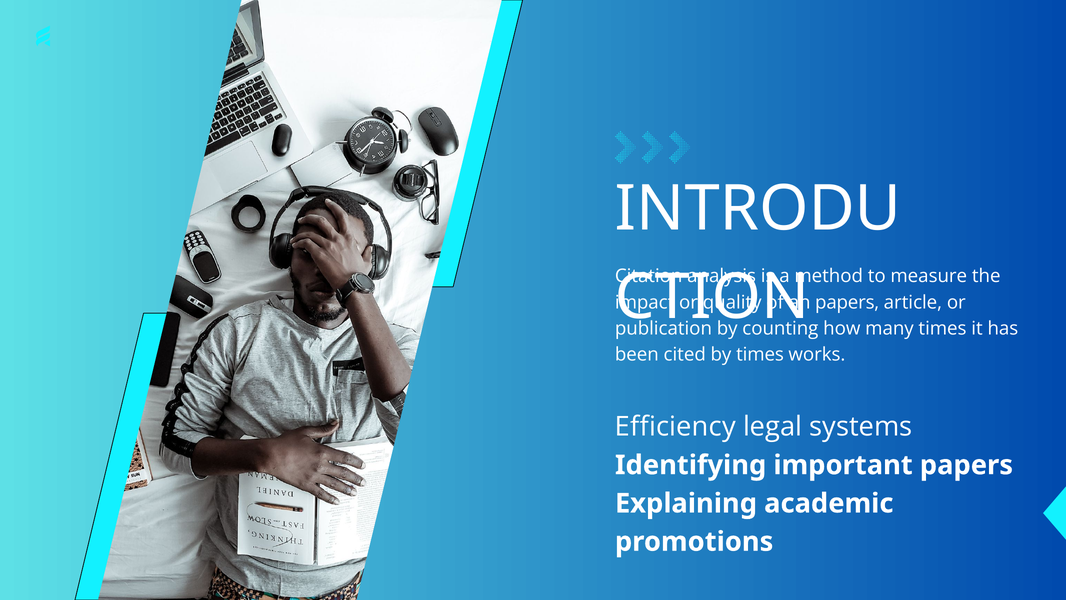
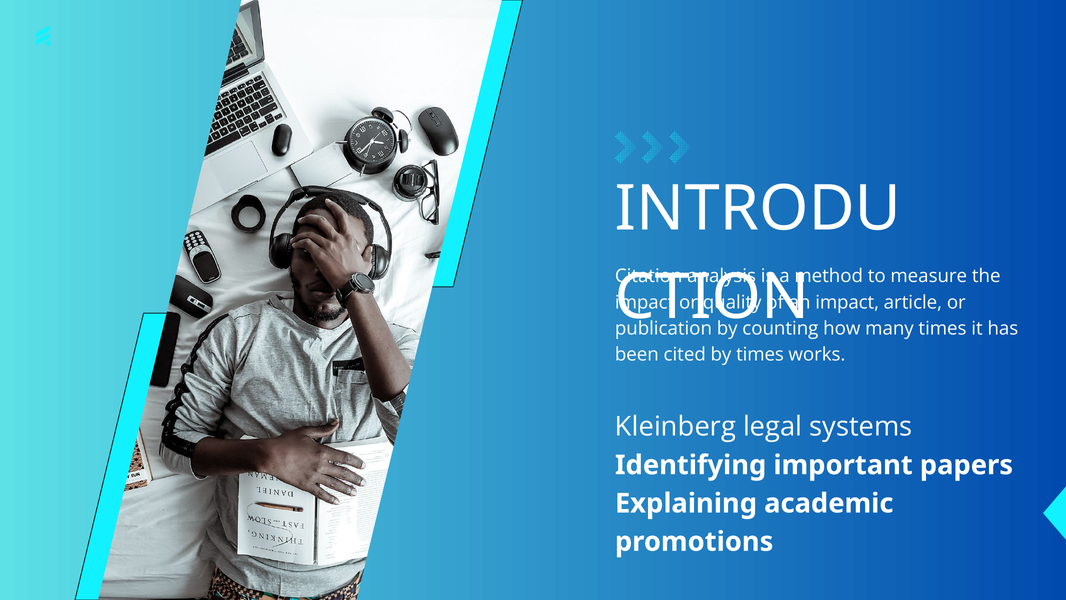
papers: papers -> impact (847, 302)
Efficiency: Efficiency -> Kleinberg (675, 427)
